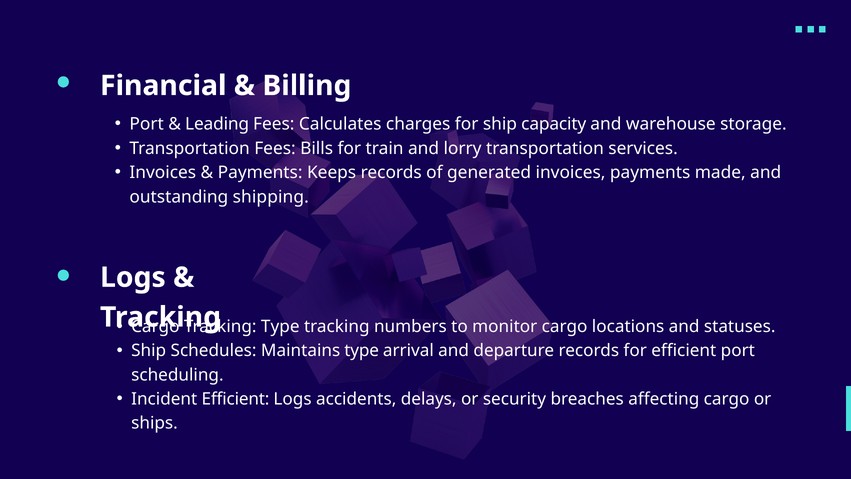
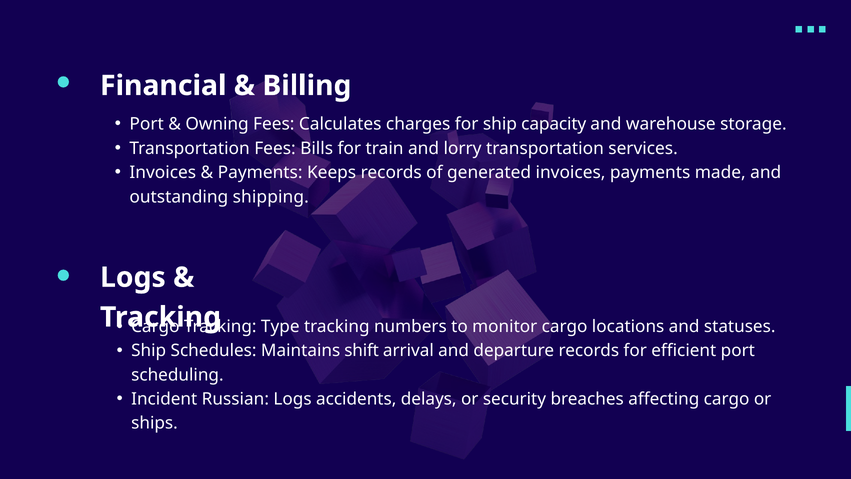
Leading: Leading -> Owning (217, 124)
Maintains type: type -> shift (362, 351)
Incident Efficient: Efficient -> Russian (235, 399)
